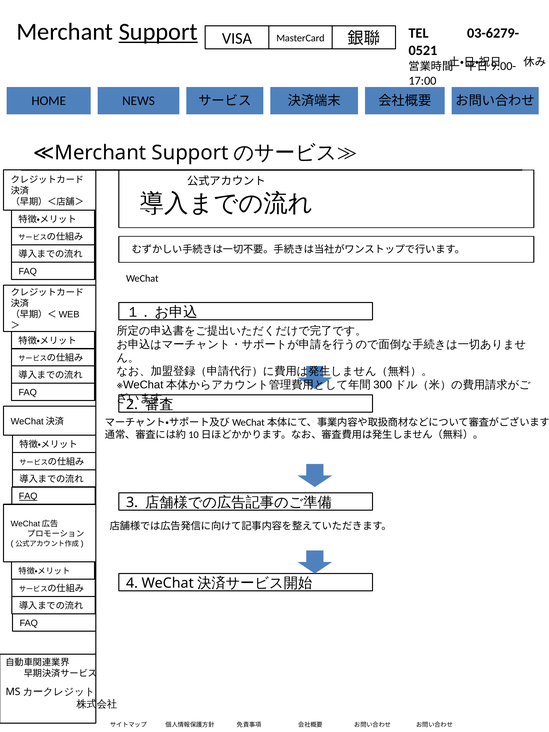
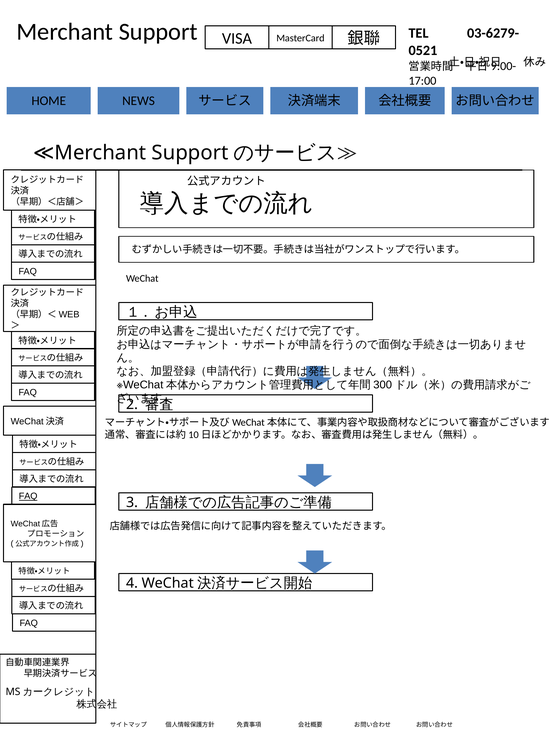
Support underline: present -> none (158, 32)
